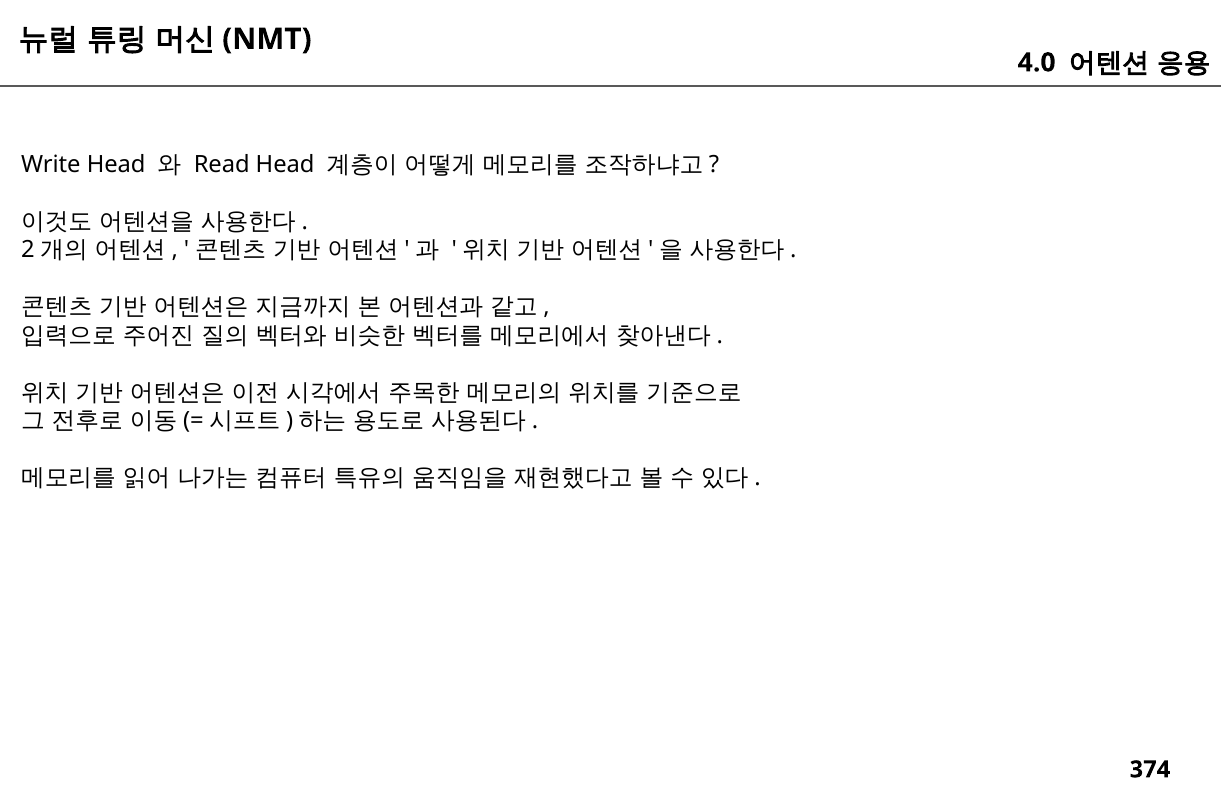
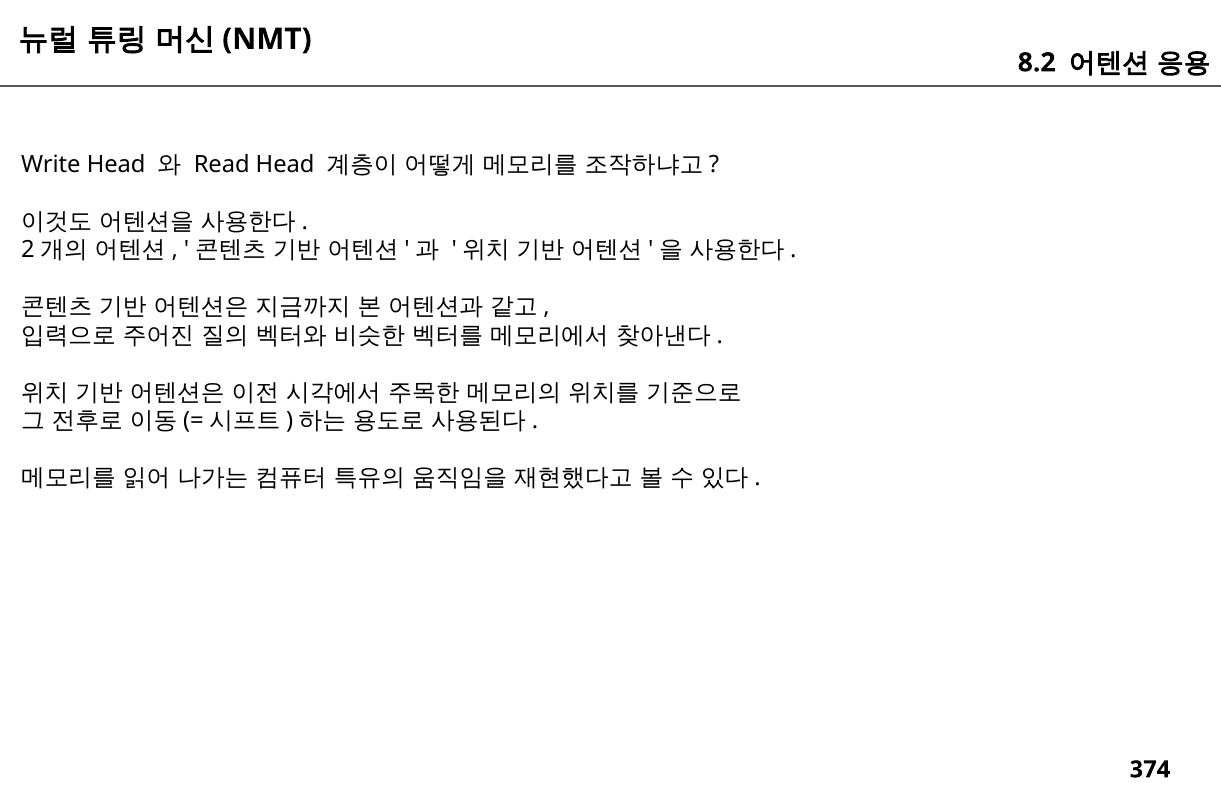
4.0: 4.0 -> 8.2 (1037, 63)
